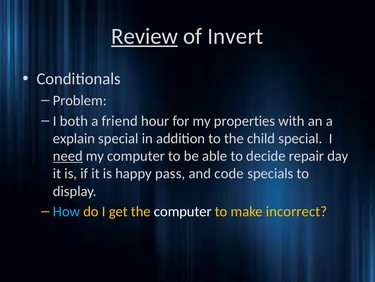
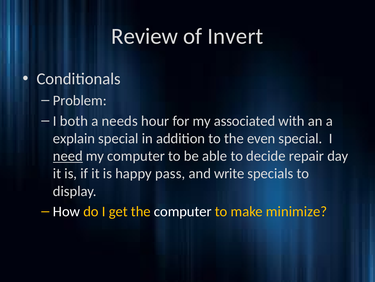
Review underline: present -> none (145, 36)
friend: friend -> needs (120, 121)
properties: properties -> associated (245, 121)
child: child -> even (261, 138)
code: code -> write (229, 173)
How colour: light blue -> white (67, 211)
incorrect: incorrect -> minimize (297, 211)
